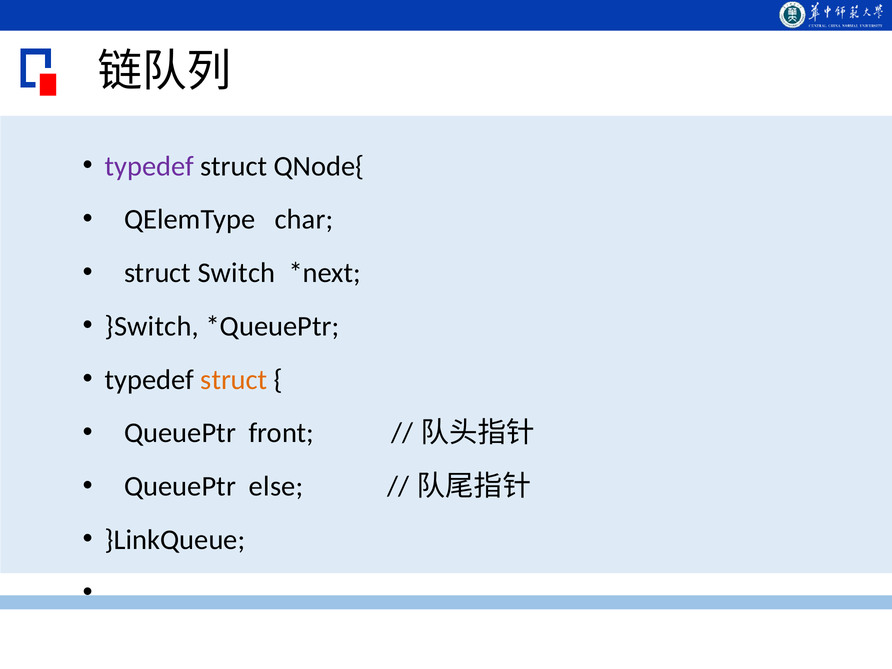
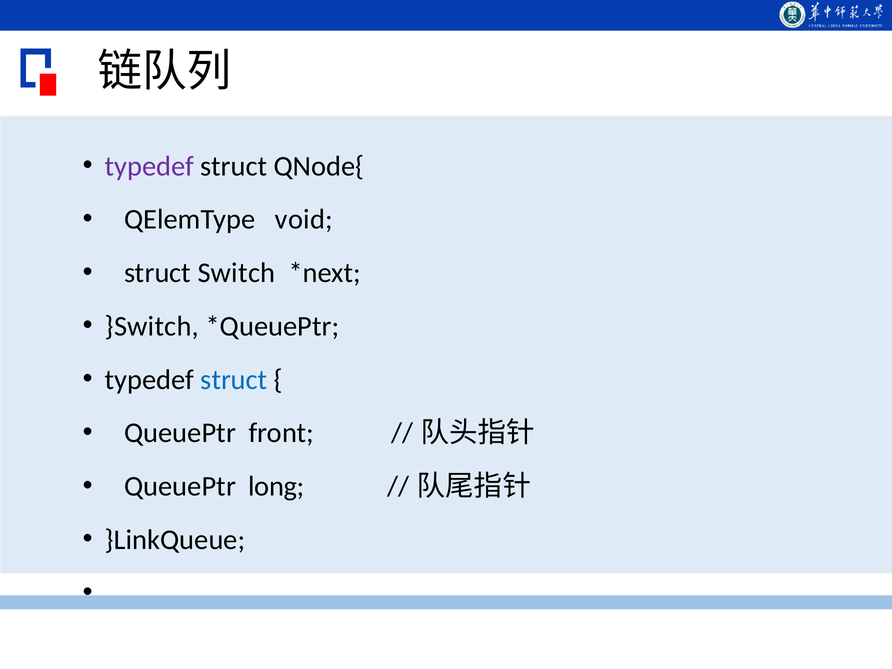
char: char -> void (304, 220)
struct colour: orange -> blue (234, 380)
else: else -> long (276, 486)
